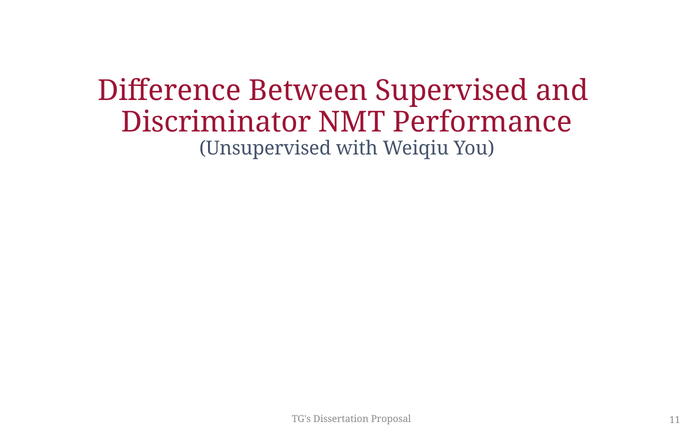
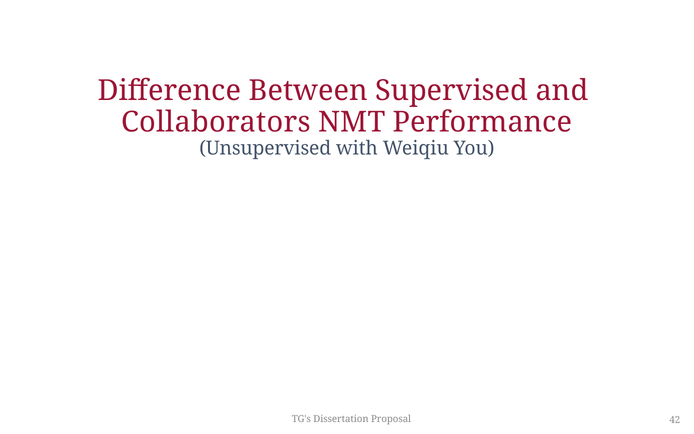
Discriminator: Discriminator -> Collaborators (216, 122)
11: 11 -> 42 (675, 420)
